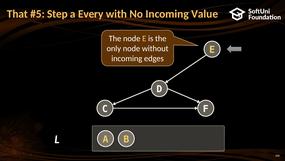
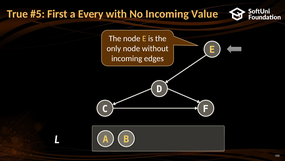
That: That -> True (17, 14)
Step: Step -> First (57, 14)
